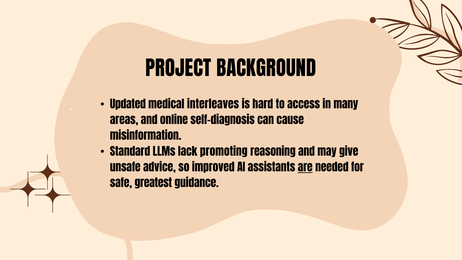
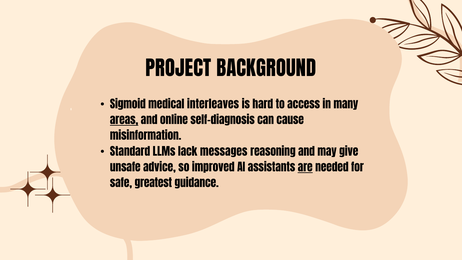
Updated: Updated -> Sigmoid (128, 105)
areas underline: none -> present (124, 120)
promoting: promoting -> messages (224, 152)
